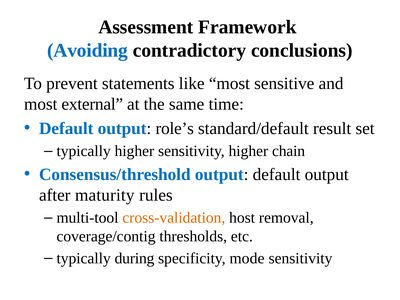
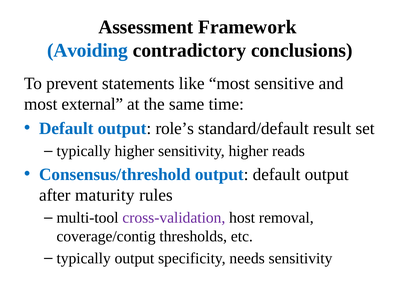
chain: chain -> reads (288, 151)
cross-validation colour: orange -> purple (174, 218)
typically during: during -> output (134, 258)
mode: mode -> needs (247, 258)
